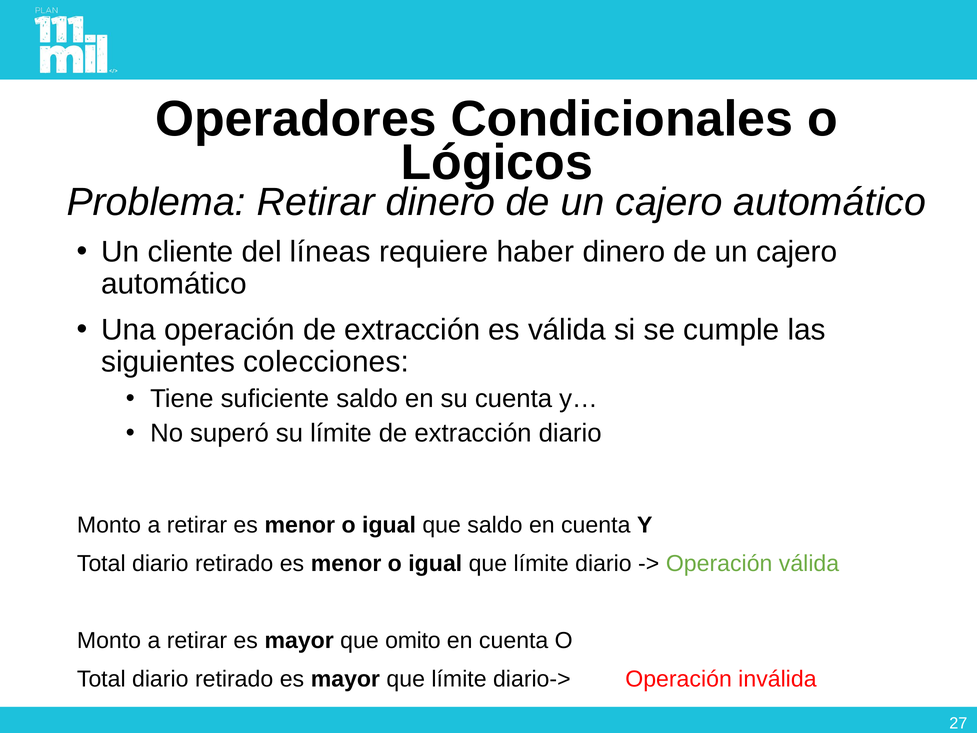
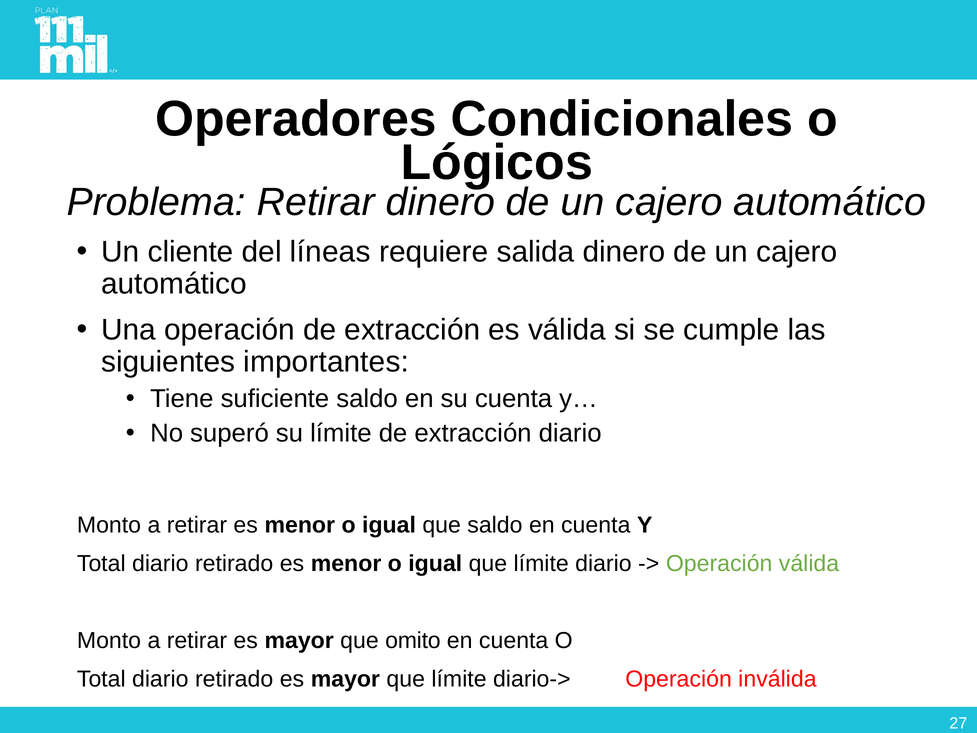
haber: haber -> salida (536, 252)
colecciones: colecciones -> importantes (326, 362)
